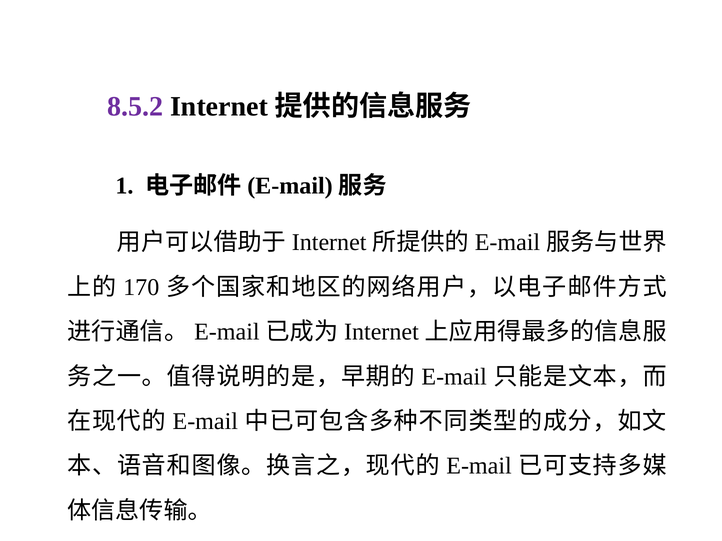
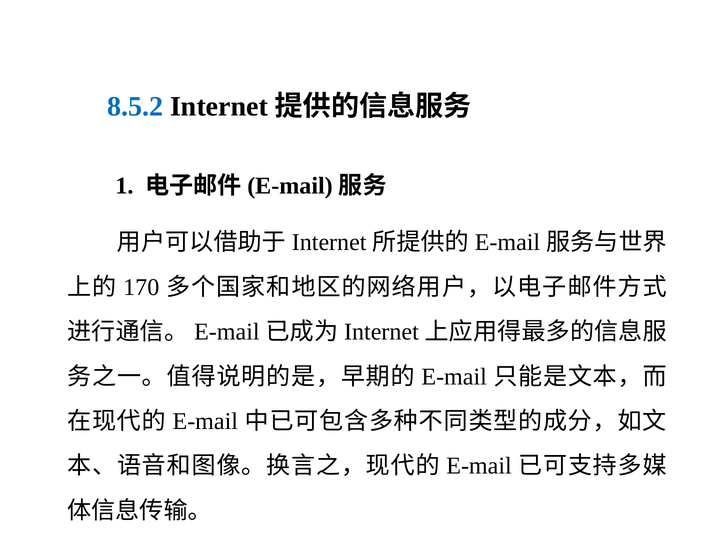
8.5.2 colour: purple -> blue (135, 107)
